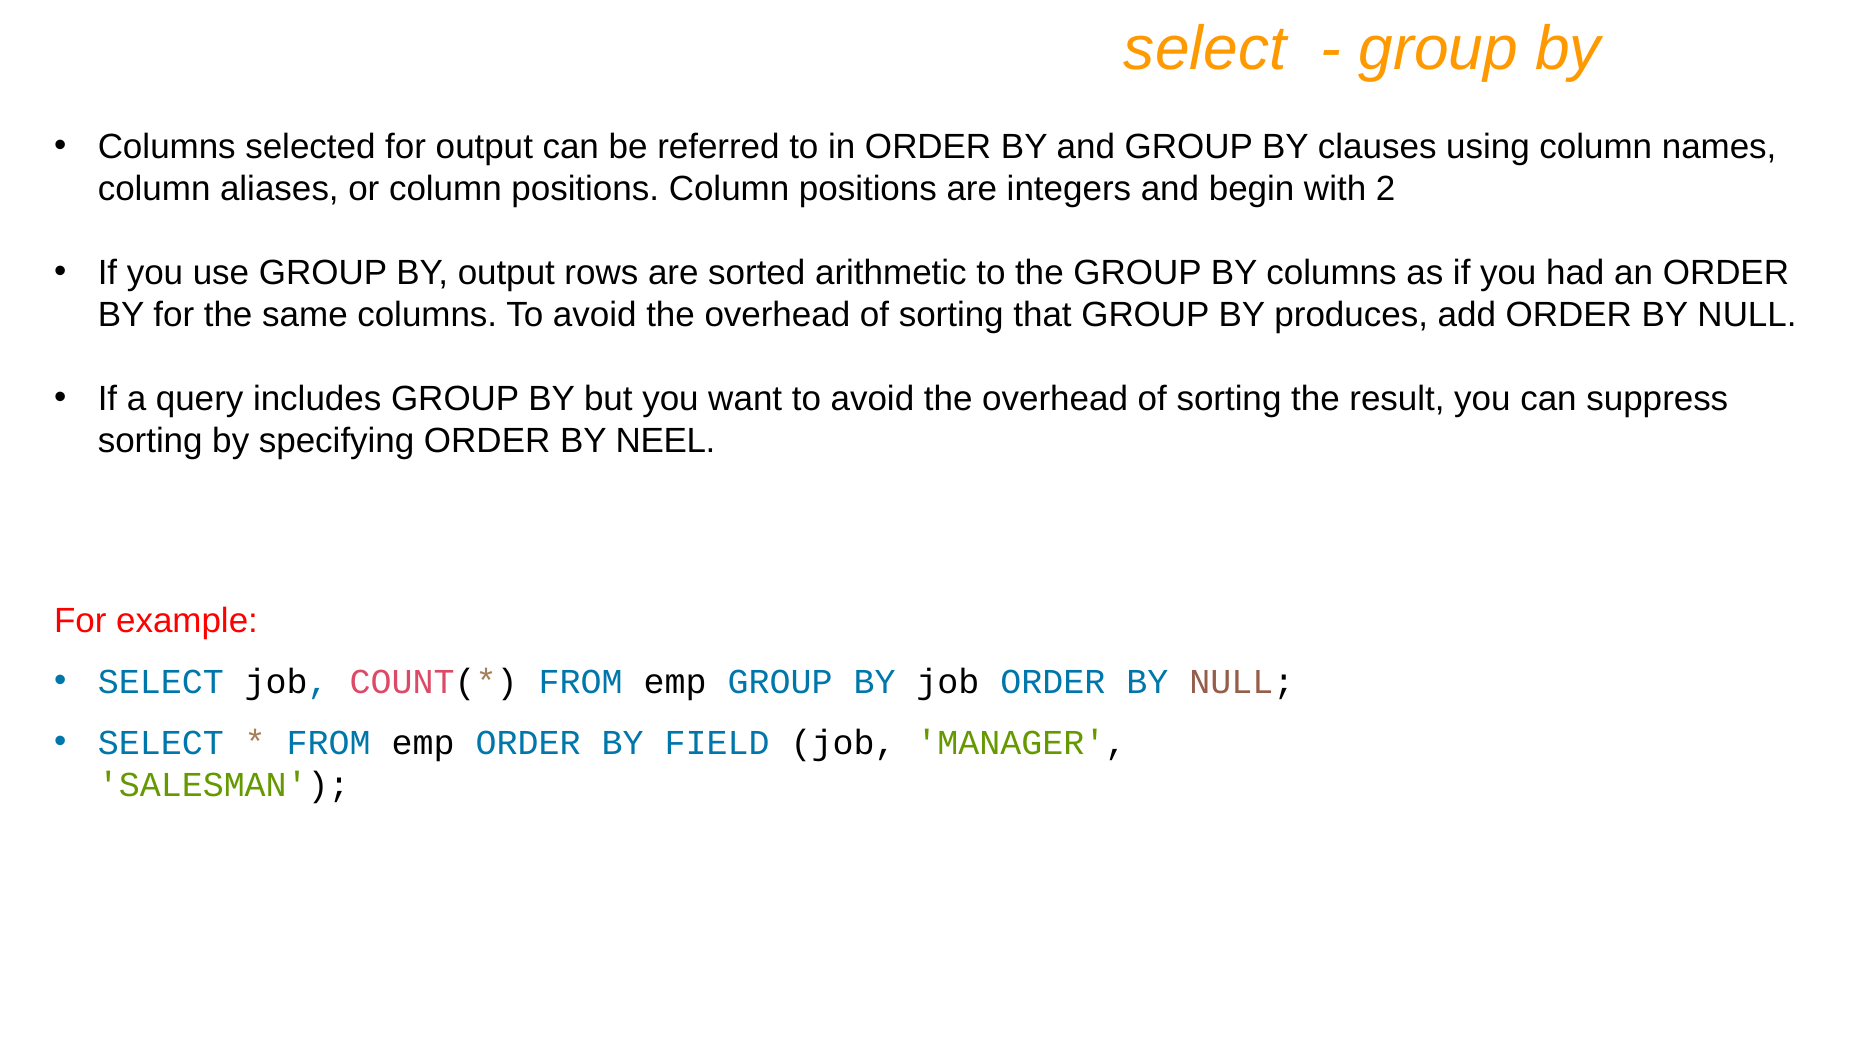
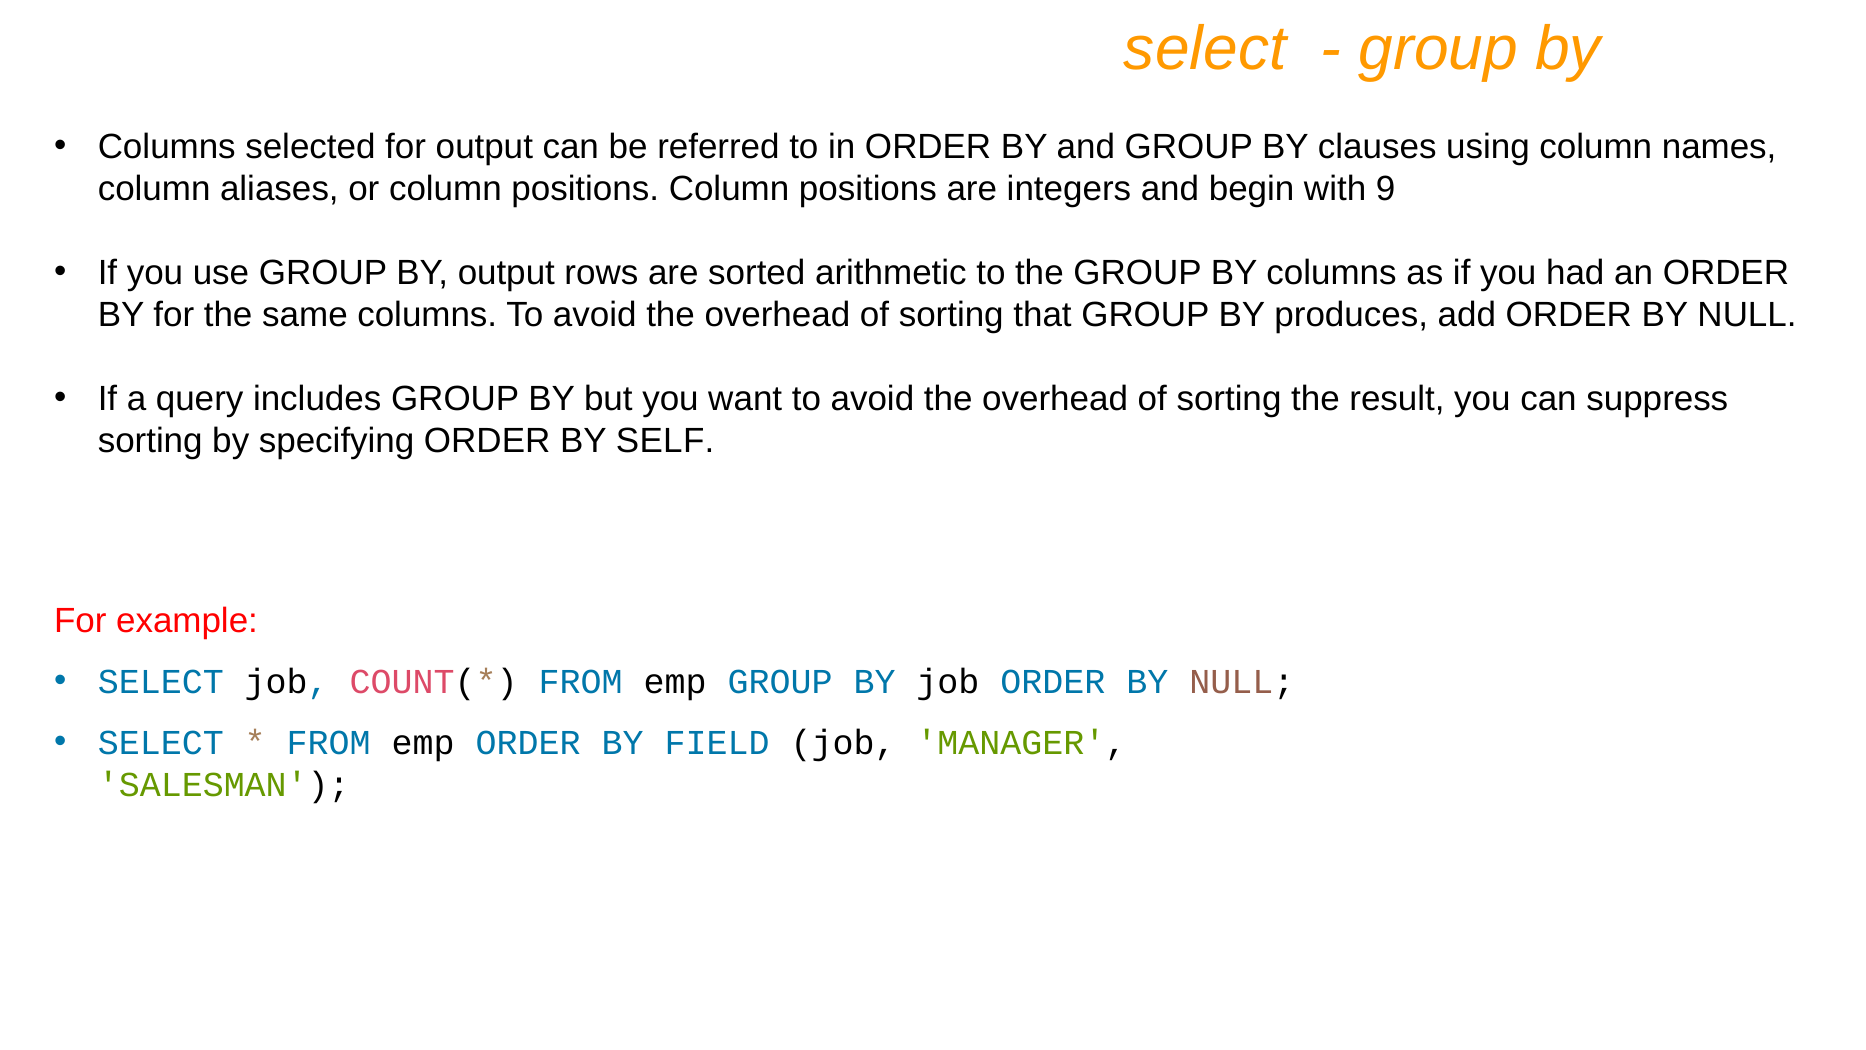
2: 2 -> 9 (1386, 189)
NEEL: NEEL -> SELF (665, 441)
